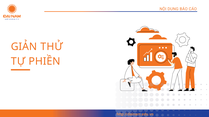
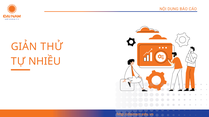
PHIỀN: PHIỀN -> NHIỀU (45, 62)
